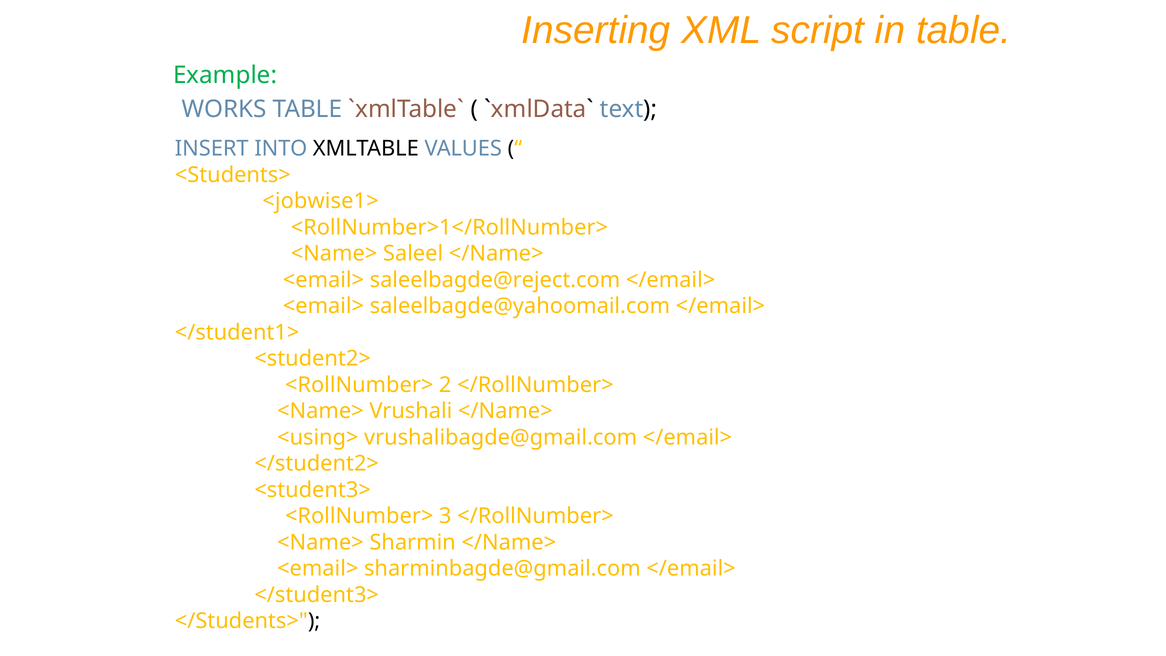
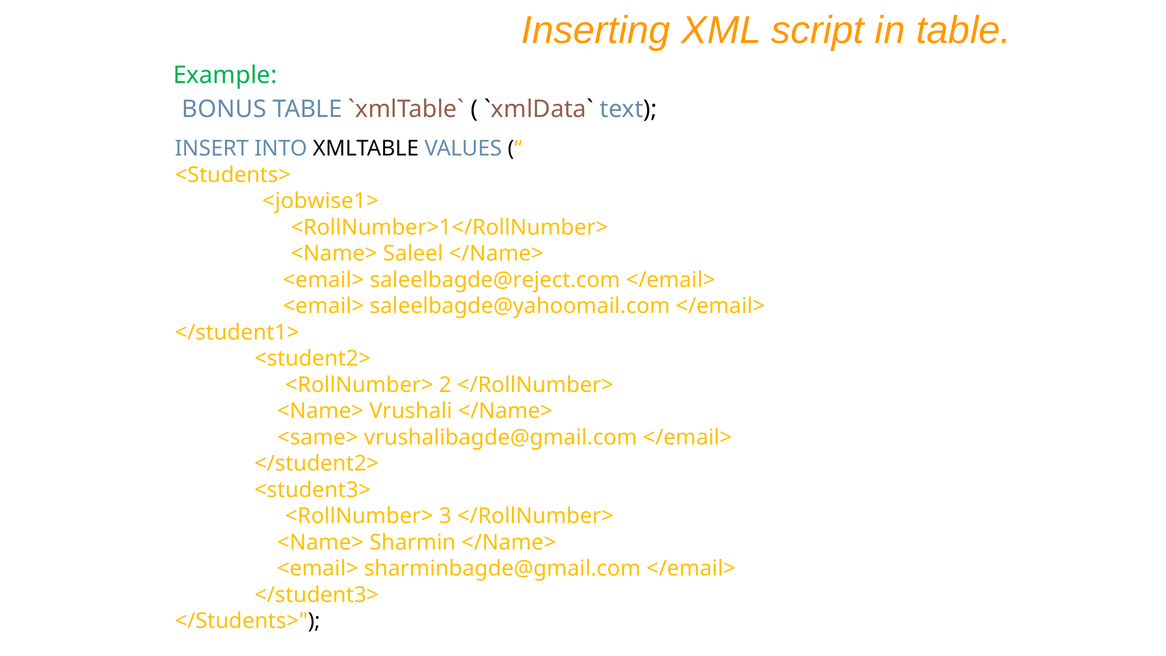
WORKS: WORKS -> BONUS (224, 109)
<using>: <using> -> <same> (318, 437)
